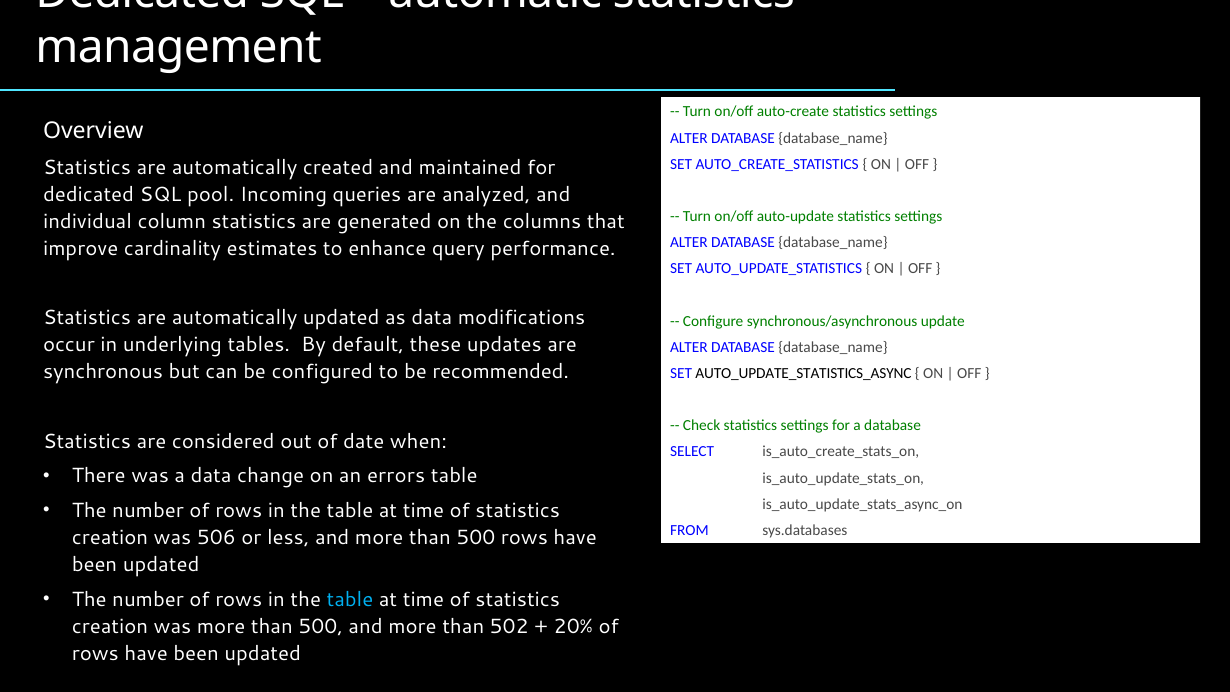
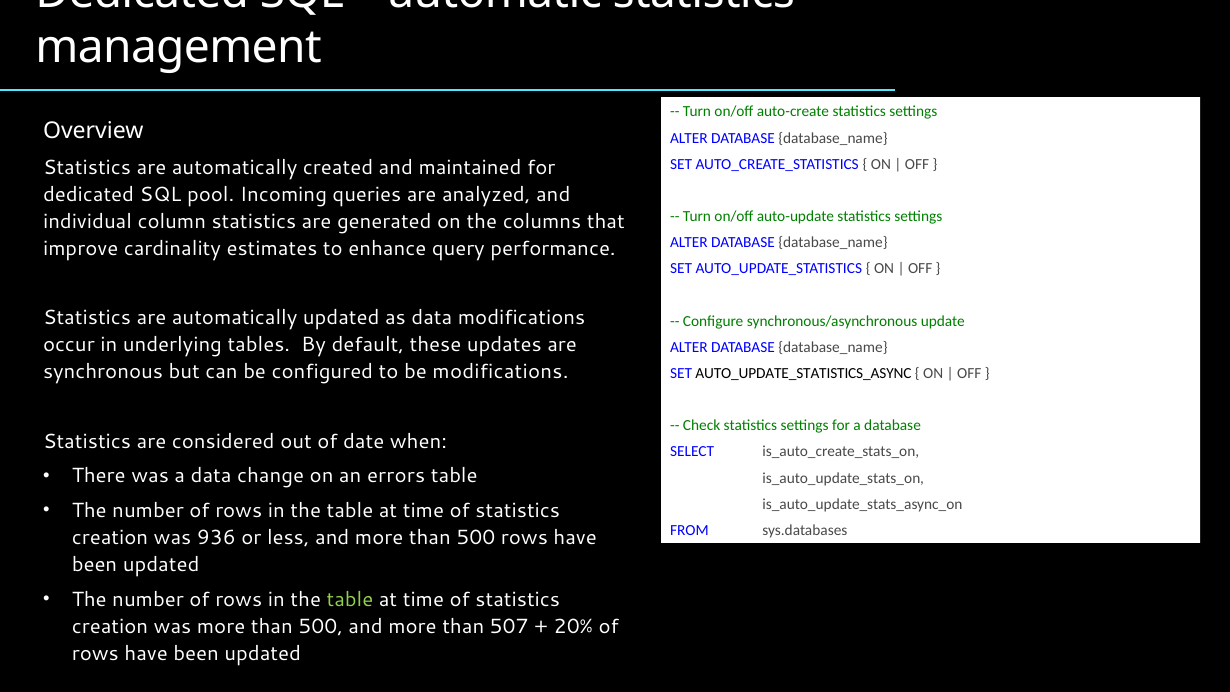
be recommended: recommended -> modifications (500, 372)
506: 506 -> 936 (216, 538)
table colour: light blue -> light green (350, 600)
502: 502 -> 507 (509, 627)
